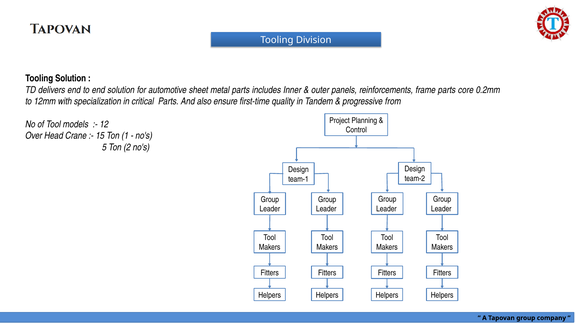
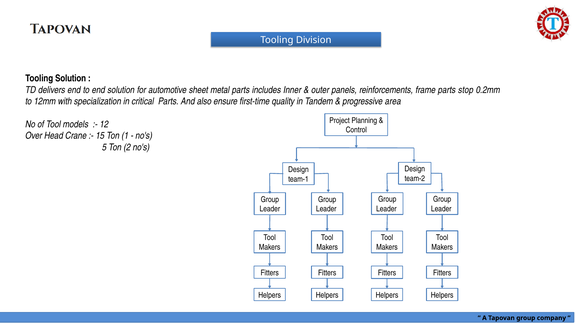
core: core -> stop (466, 90)
from: from -> area (393, 101)
